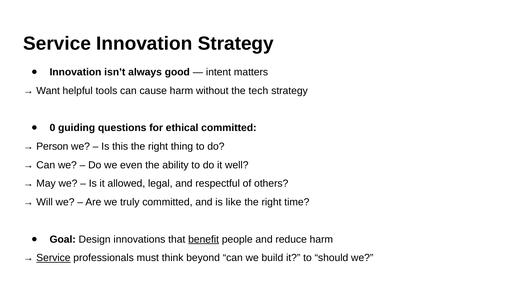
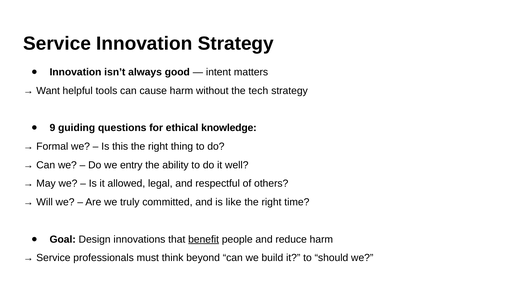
0: 0 -> 9 (52, 128)
ethical committed: committed -> knowledge (229, 128)
Person: Person -> Formal (52, 147)
even: even -> entry (131, 165)
Service underline: present -> none (53, 258)
